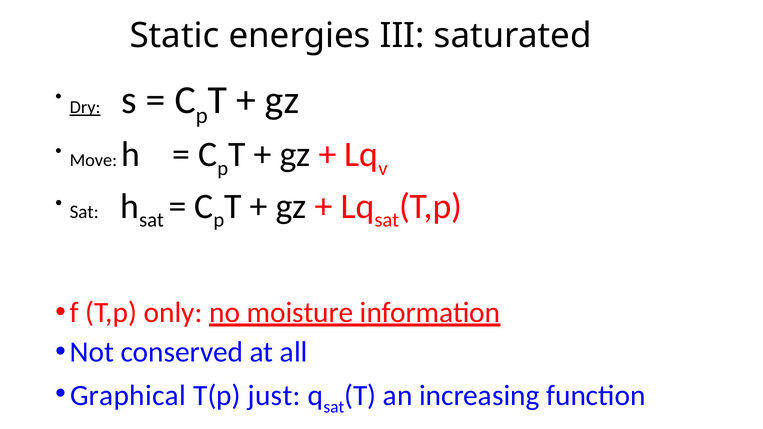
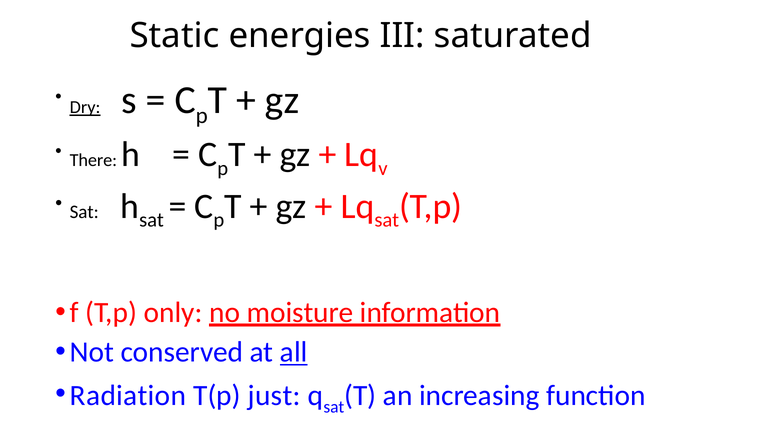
Move: Move -> There (93, 160)
all underline: none -> present (294, 352)
Graphical: Graphical -> Radiation (128, 396)
